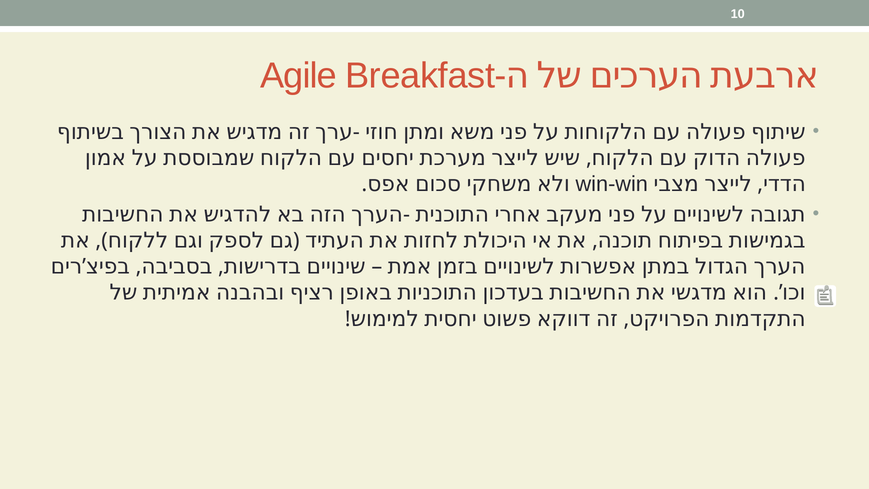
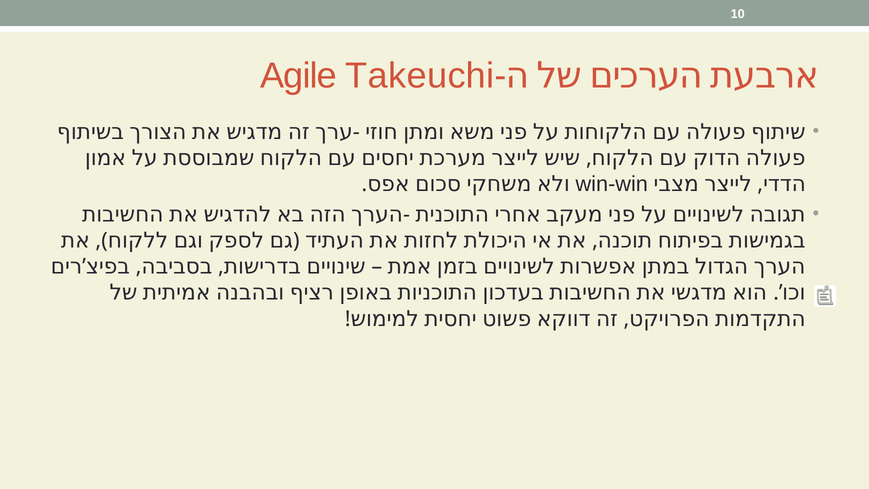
Breakfast: Breakfast -> Takeuchi (420, 76)
